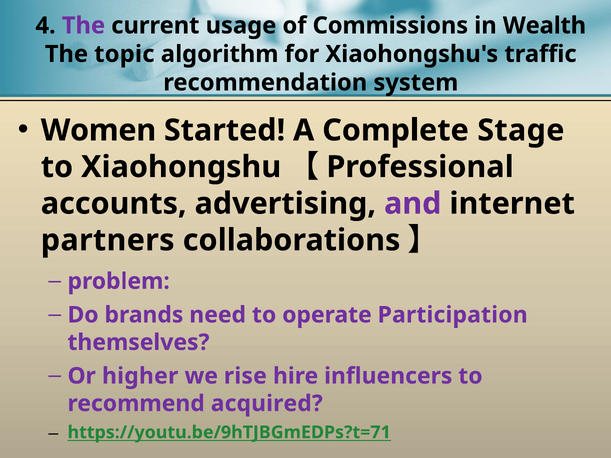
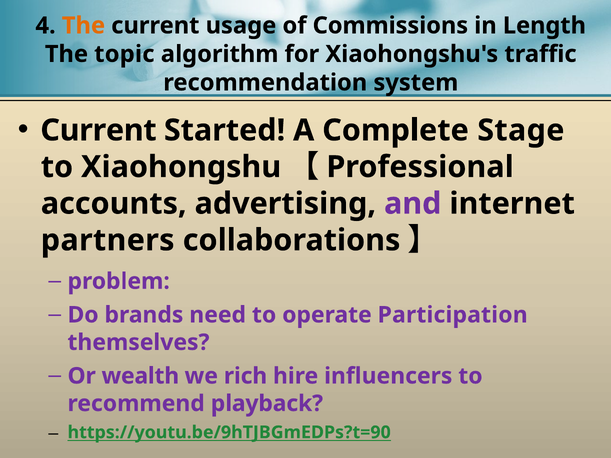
The colour: purple -> orange (83, 26)
Wealth: Wealth -> Length (544, 26)
Women: Women -> Current (99, 130)
higher: higher -> wealth (140, 376)
rise: rise -> rich (246, 376)
acquired: acquired -> playback (267, 404)
https://youtu.be/9hTJBGmEDPs?t=71: https://youtu.be/9hTJBGmEDPs?t=71 -> https://youtu.be/9hTJBGmEDPs?t=90 (229, 433)
